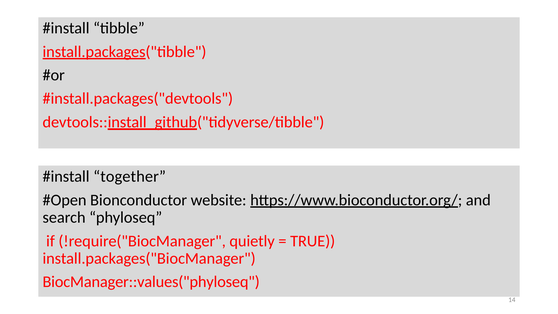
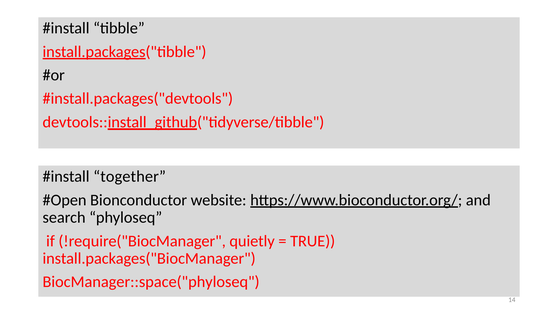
BiocManager::values("phyloseq: BiocManager::values("phyloseq -> BiocManager::space("phyloseq (151, 282)
